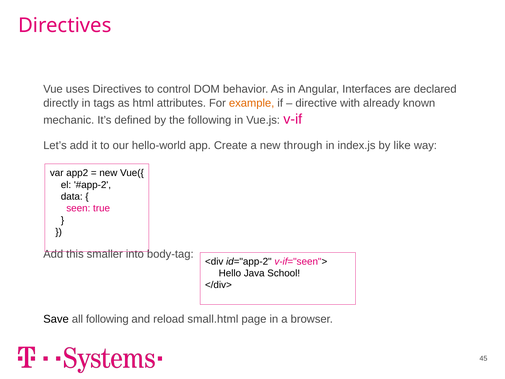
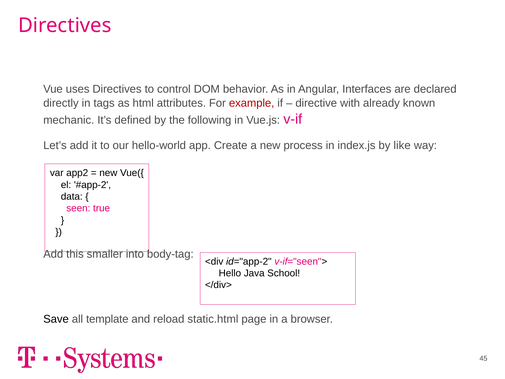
example colour: orange -> red (252, 103)
through: through -> process (303, 145)
all following: following -> template (107, 319)
small.html: small.html -> static.html (213, 319)
